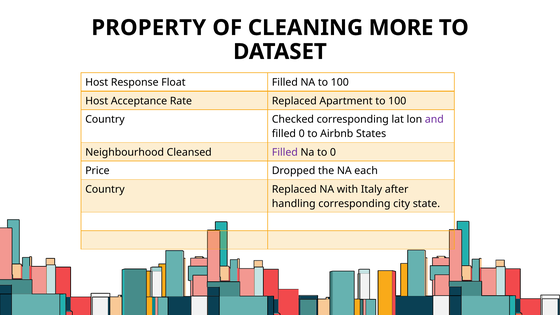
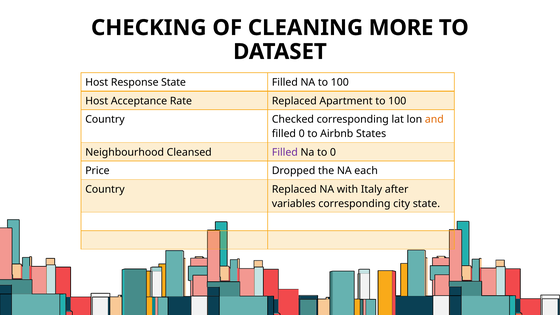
PROPERTY: PROPERTY -> CHECKING (149, 28)
Response Float: Float -> State (173, 82)
and colour: purple -> orange (434, 119)
handling: handling -> variables (294, 204)
